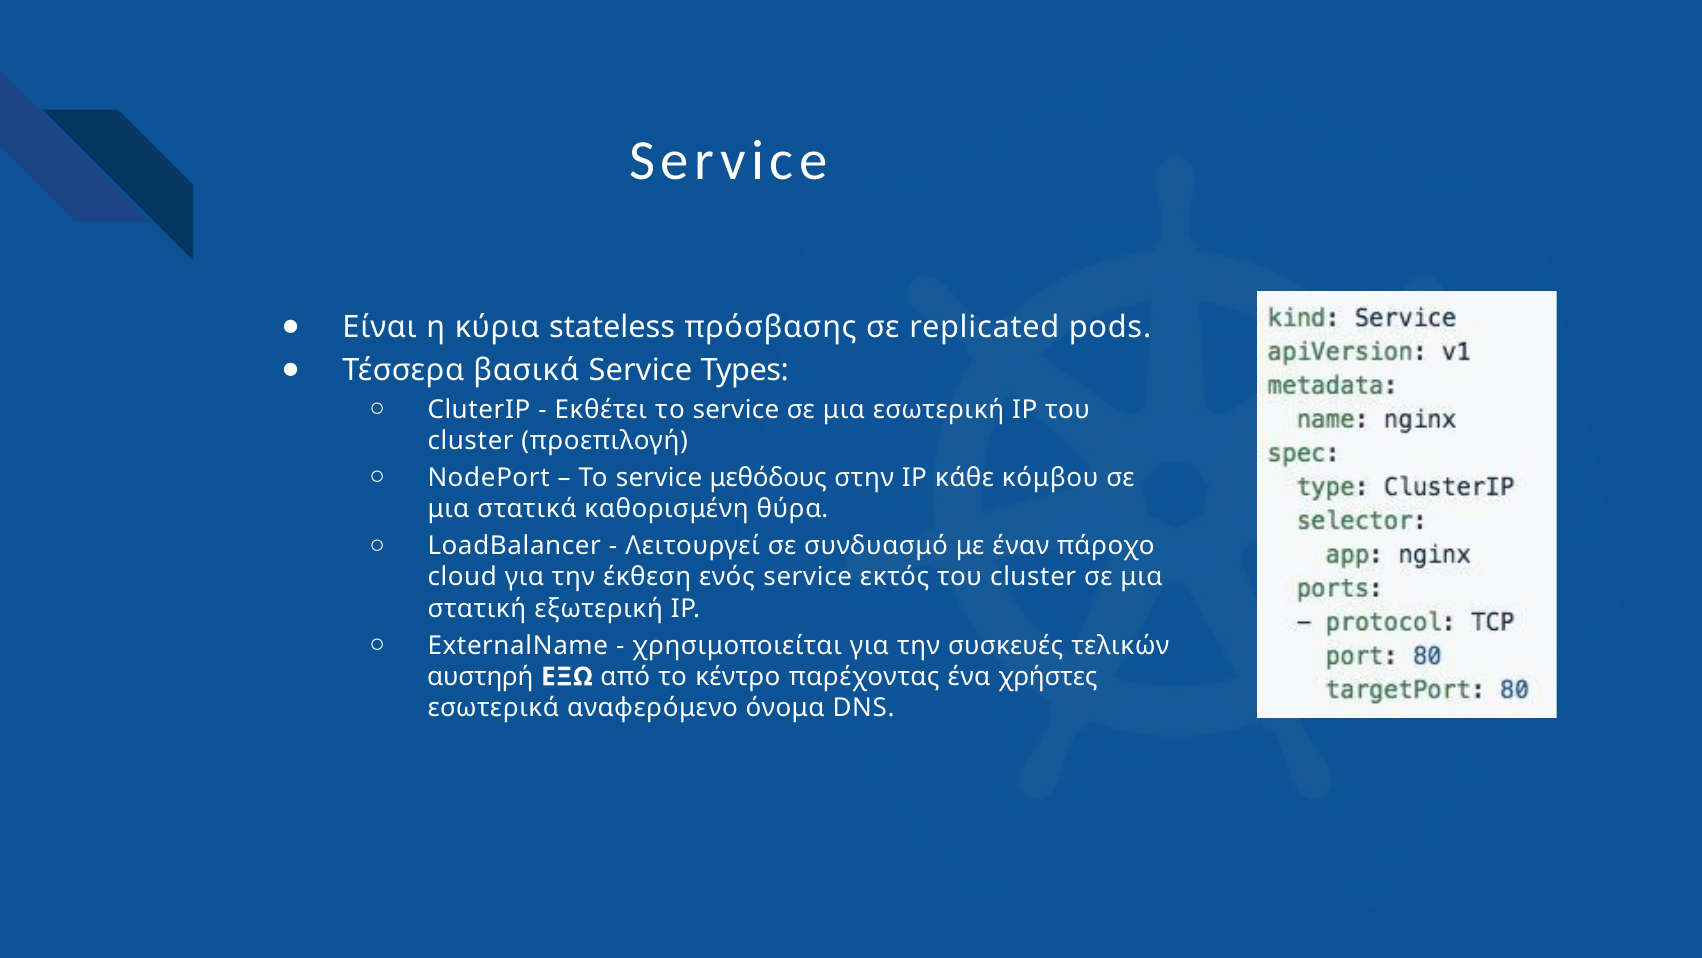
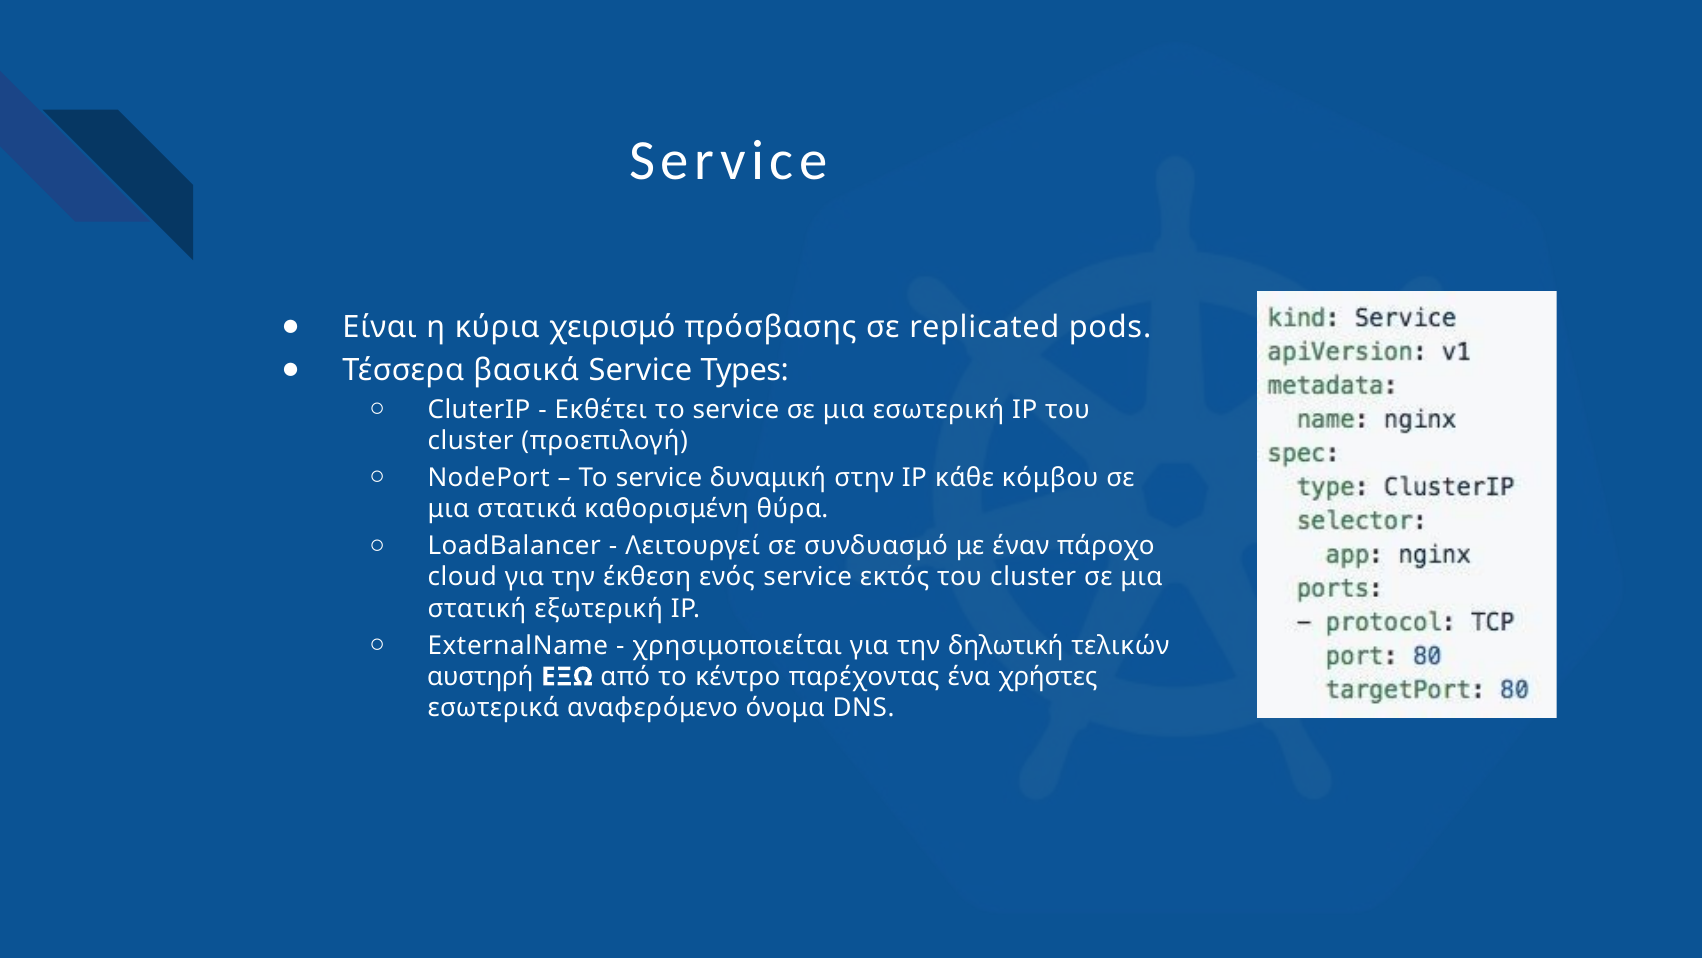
stateless: stateless -> χειρισμό (612, 327)
μεθόδους: μεθόδους -> δυναμική (768, 477)
συσκευές: συσκευές -> δηλωτική (1006, 645)
